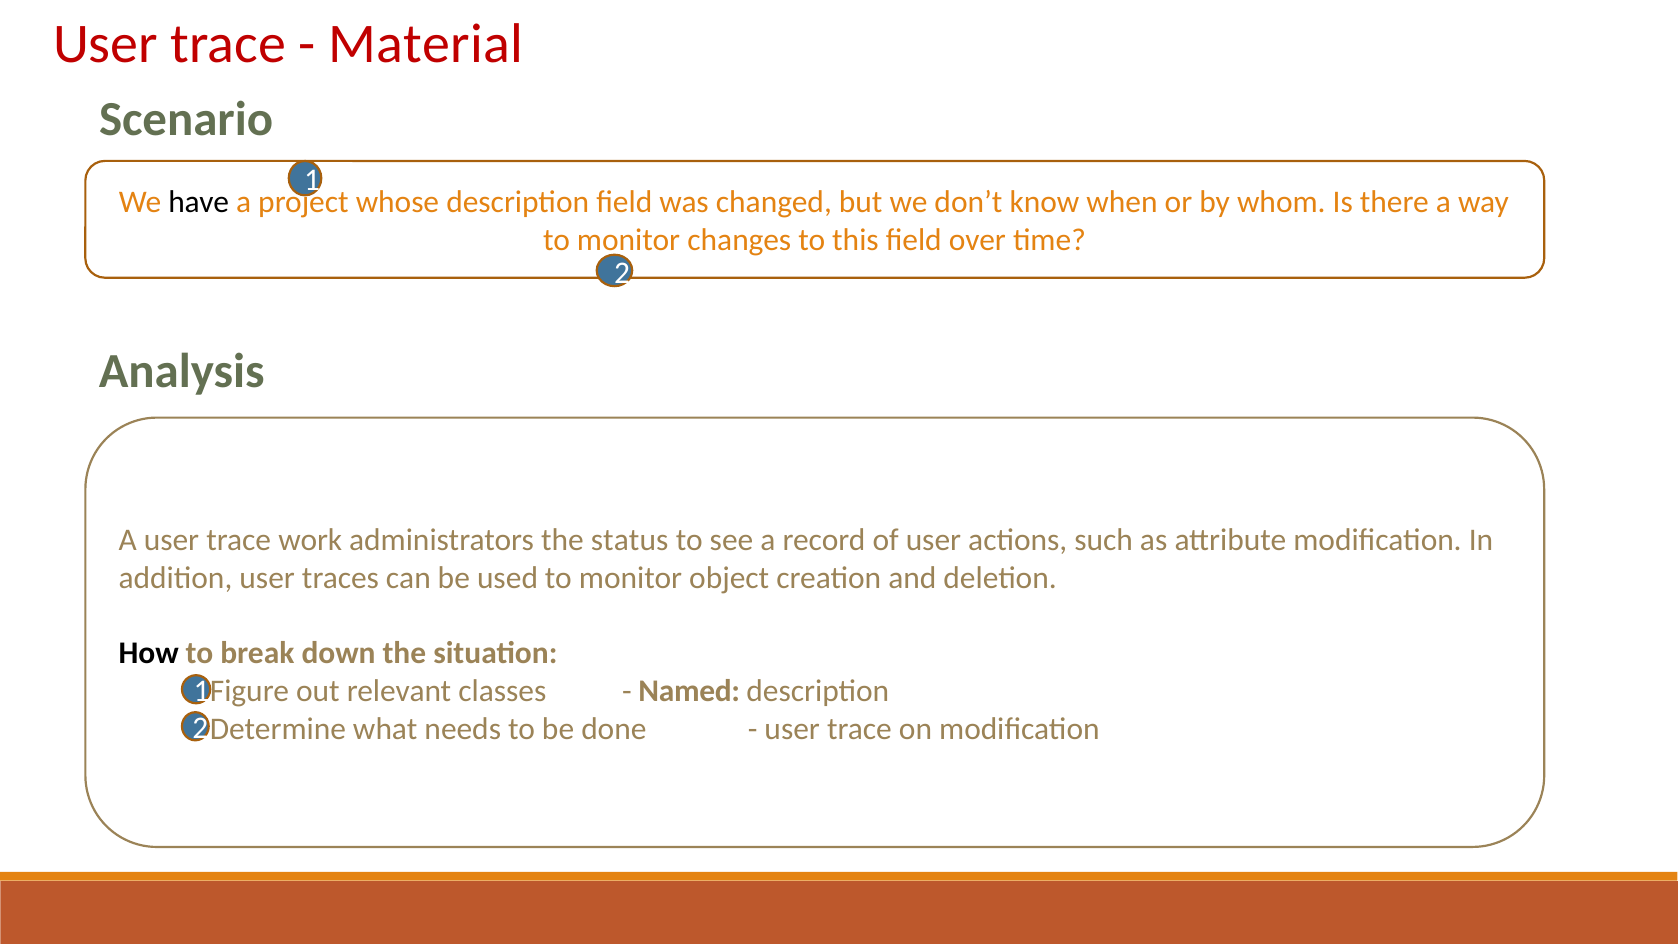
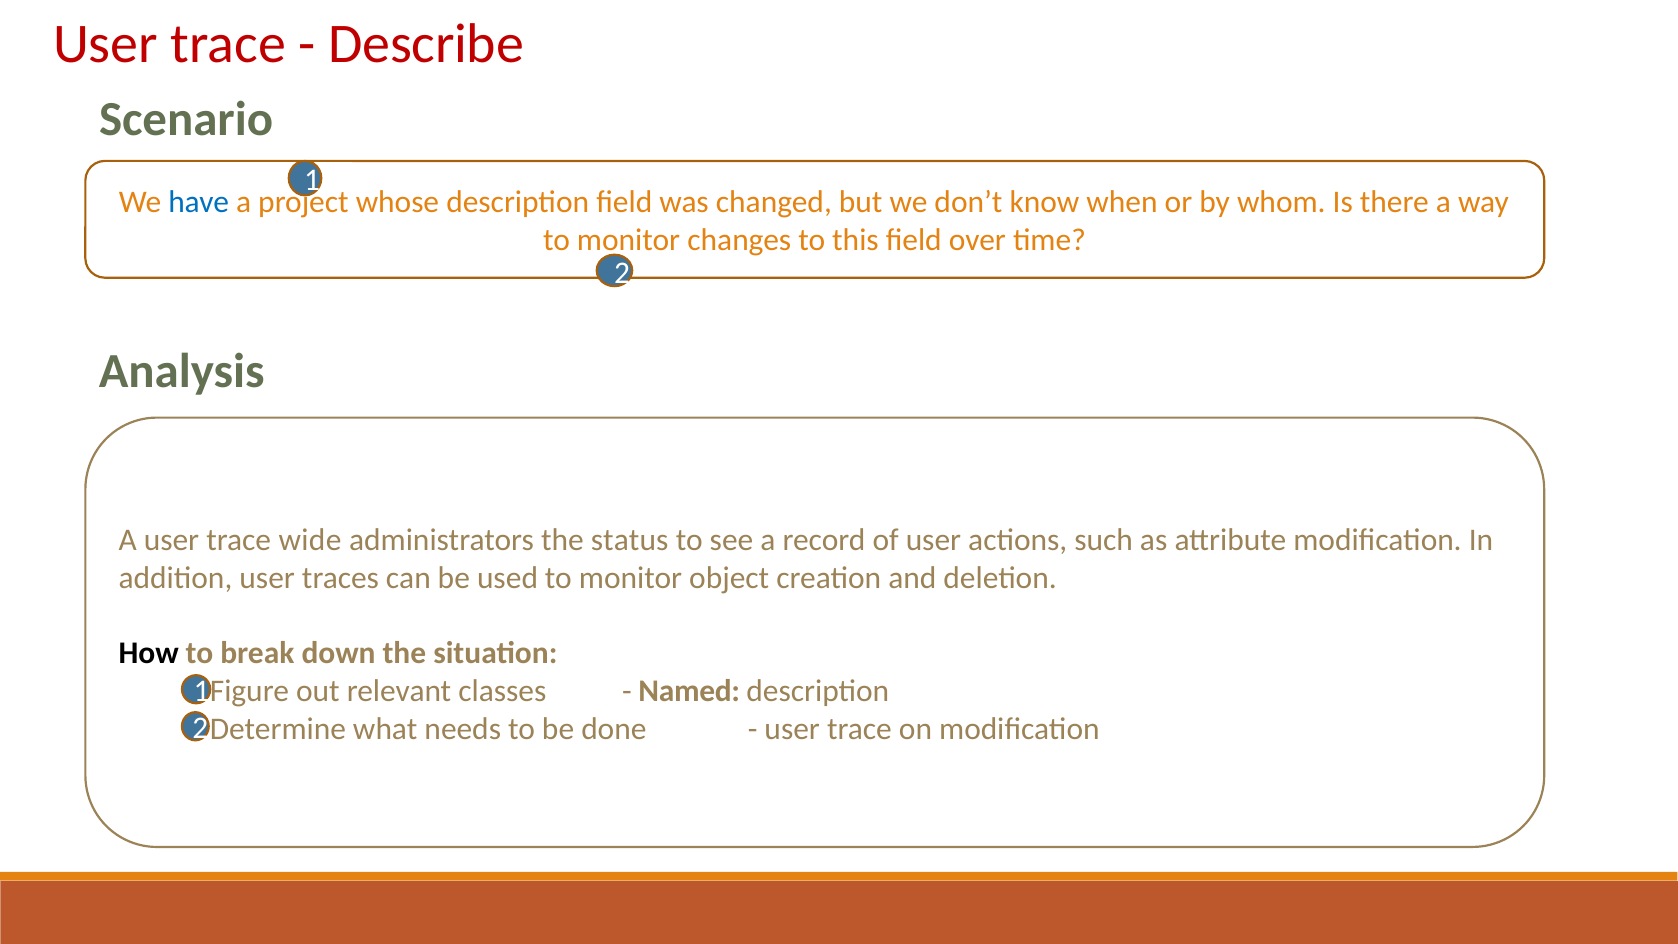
Material: Material -> Describe (426, 44)
have colour: black -> blue (199, 203)
work: work -> wide (310, 540)
